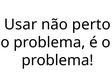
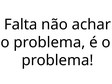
Usar: Usar -> Falta (21, 24)
perto: perto -> achar (91, 24)
